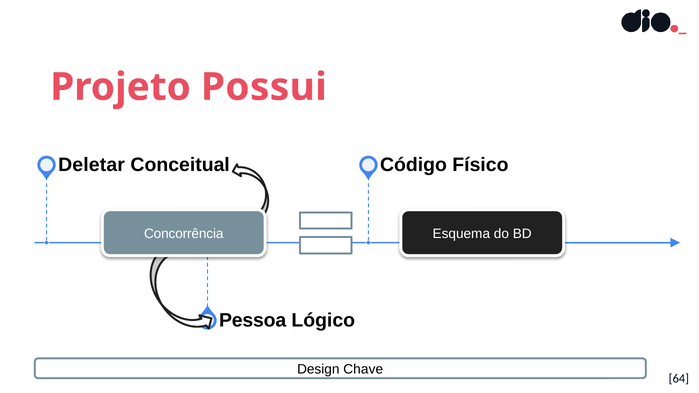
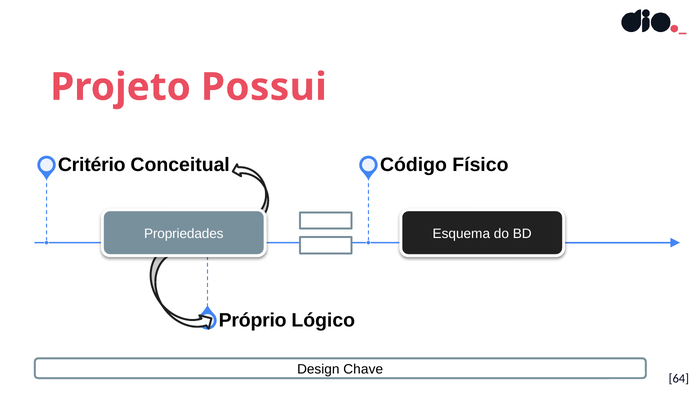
Deletar: Deletar -> Critério (92, 165)
Concorrência: Concorrência -> Propriedades (184, 234)
Pessoa: Pessoa -> Próprio (253, 320)
